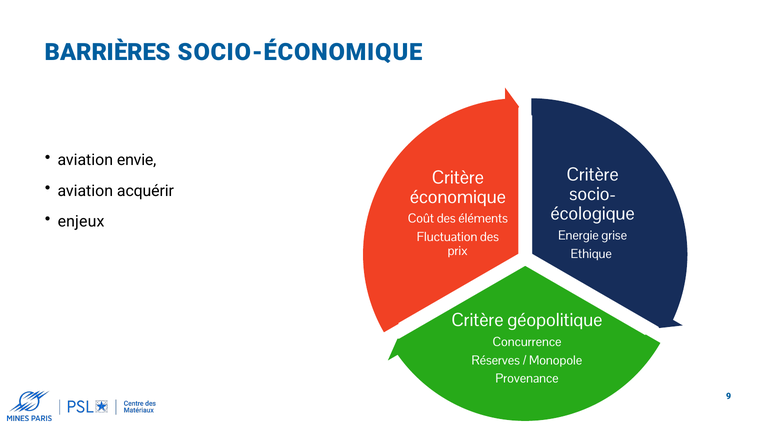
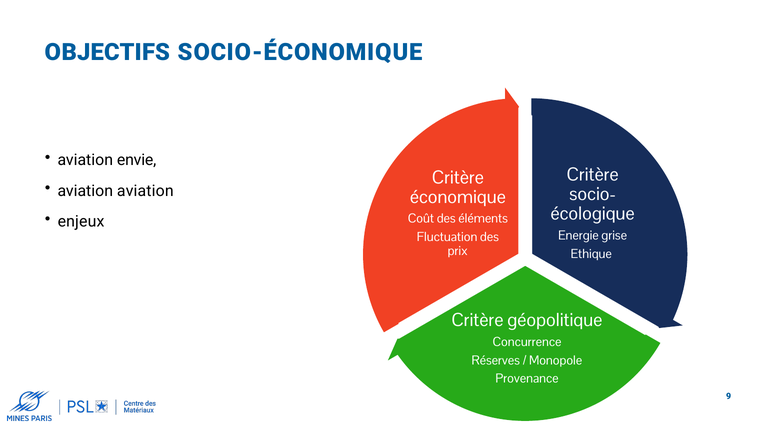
BARRIÈRES: BARRIÈRES -> OBJECTIFS (108, 53)
aviation acquérir: acquérir -> aviation (145, 191)
